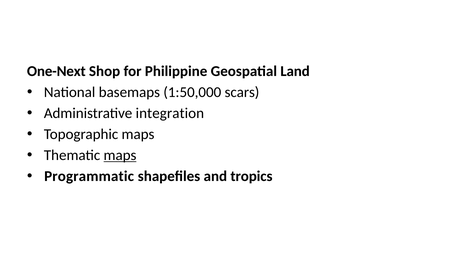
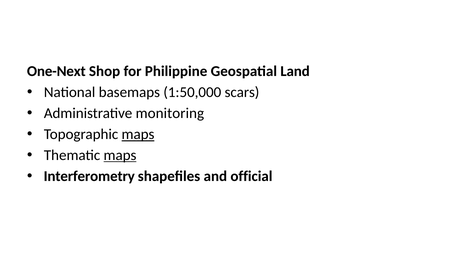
integration: integration -> monitoring (170, 113)
maps underline: none -> present (138, 134)
Programmatic: Programmatic -> Interferometry (89, 176)
tropics: tropics -> official (251, 176)
